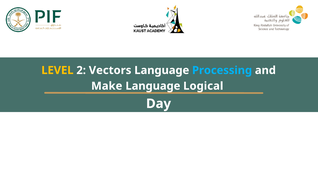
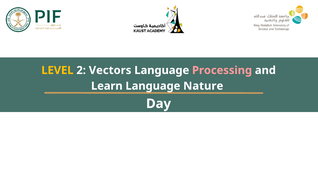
Processing colour: light blue -> pink (222, 70)
Make: Make -> Learn (107, 86)
Logical: Logical -> Nature (203, 86)
